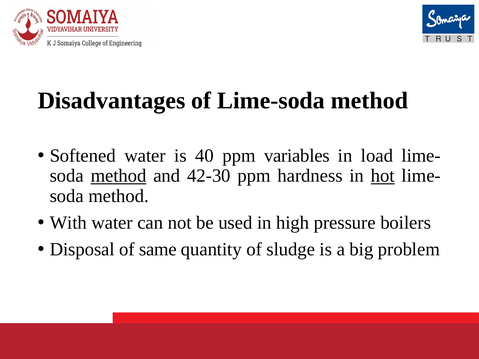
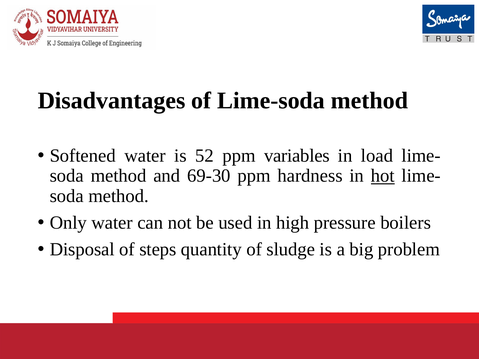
40: 40 -> 52 (205, 156)
method underline: present -> none (119, 176)
42-30: 42-30 -> 69-30 (209, 176)
With: With -> Only (68, 223)
same: same -> steps (158, 249)
